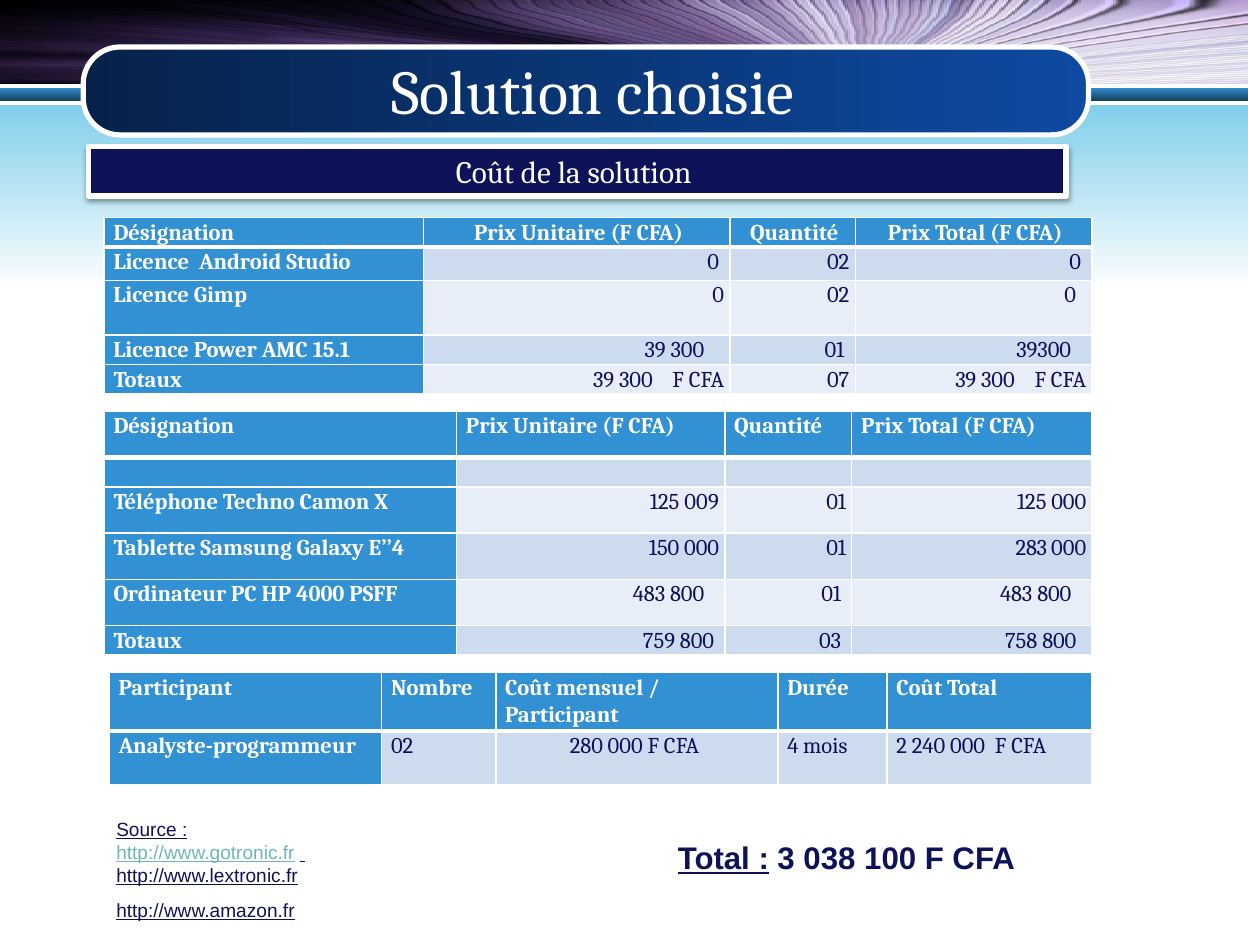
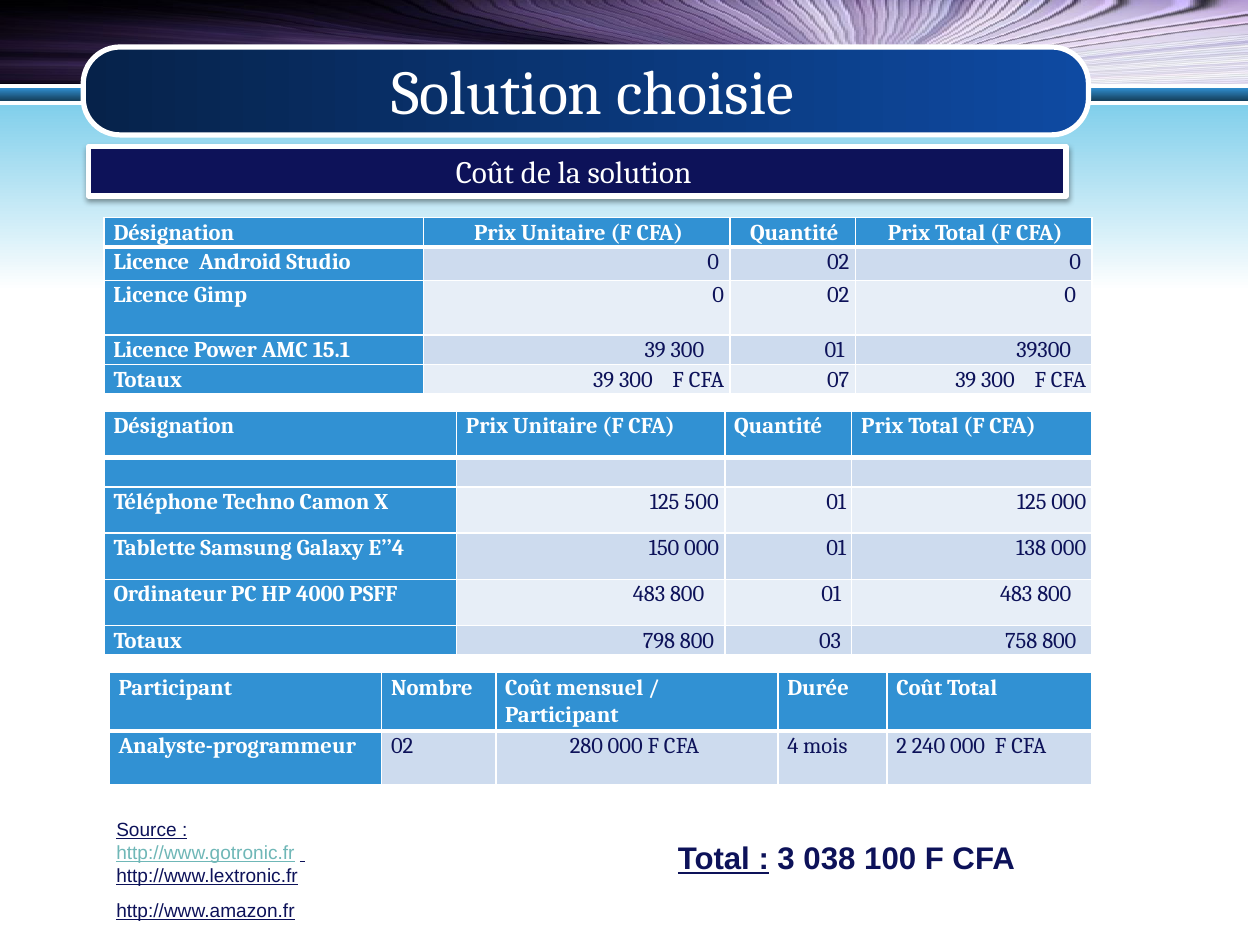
009: 009 -> 500 (702, 502)
283: 283 -> 138 (1031, 548)
759: 759 -> 798 (659, 641)
